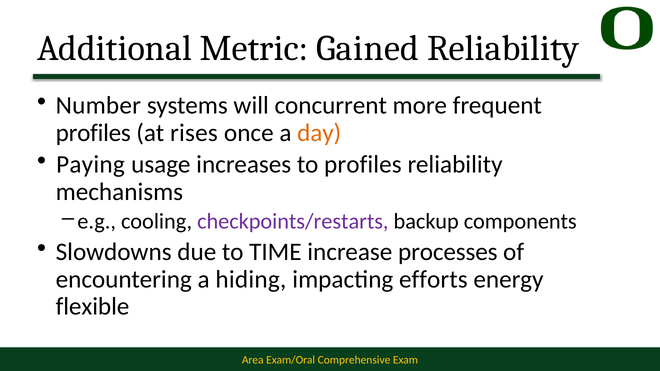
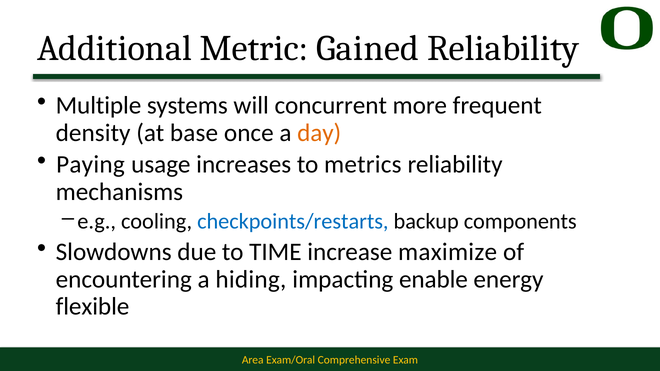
Number: Number -> Multiple (98, 106)
profiles: profiles -> density (93, 133)
rises: rises -> base (194, 133)
to profiles: profiles -> metrics (363, 165)
checkpoints/restarts colour: purple -> blue (293, 221)
processes: processes -> maximize (448, 252)
efforts: efforts -> enable (433, 279)
